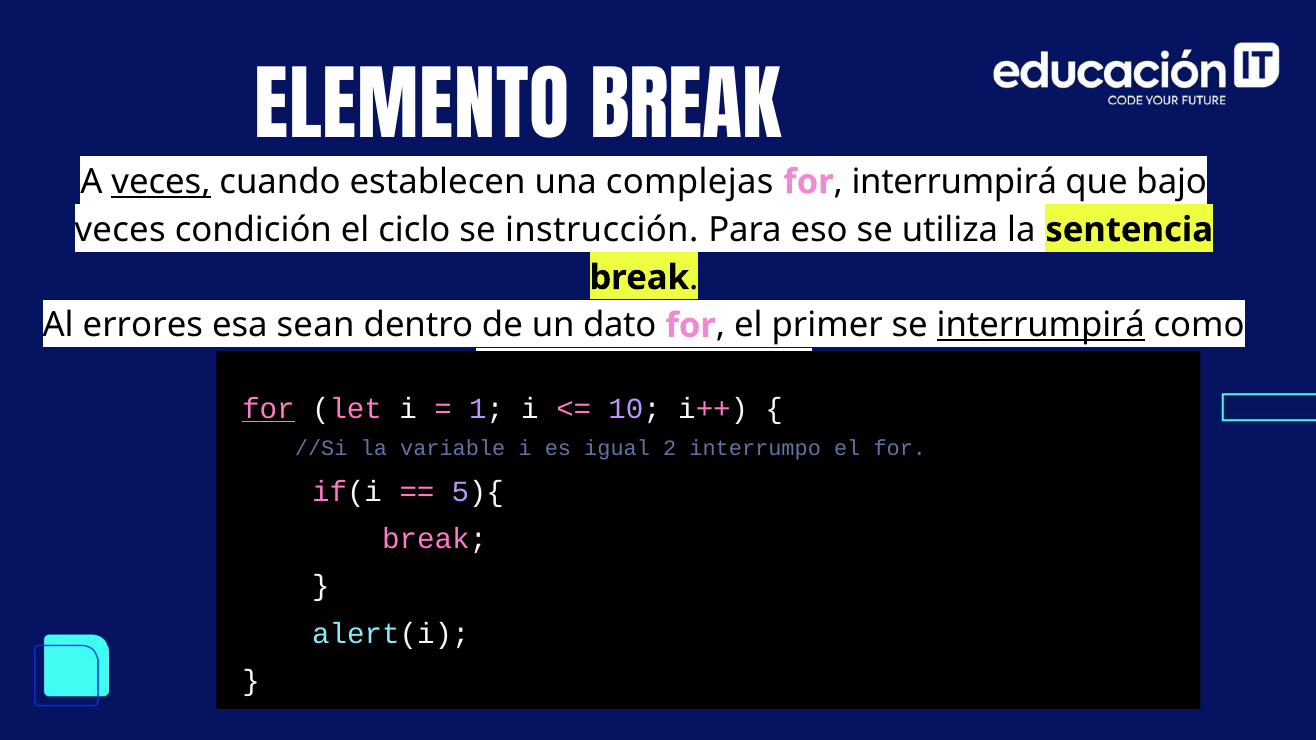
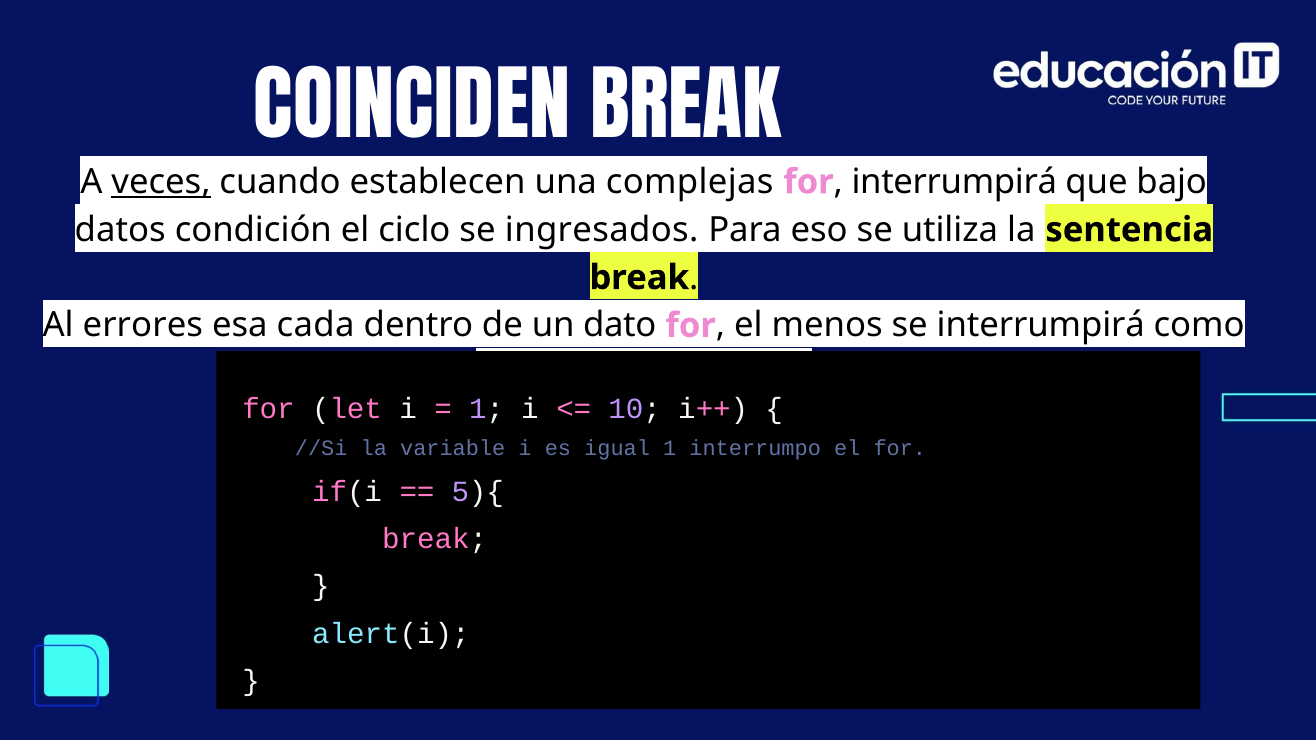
ELEMENTO: ELEMENTO -> COINCIDEN (412, 111)
veces: veces -> datos (120, 230)
instrucción: instrucción -> ingresados (602, 230)
sean: sean -> cada (316, 326)
primer: primer -> menos (827, 326)
interrumpirá underline: present -> none (1041, 326)
for underline: present -> none (268, 409)
igual 2: 2 -> 1 (670, 448)
